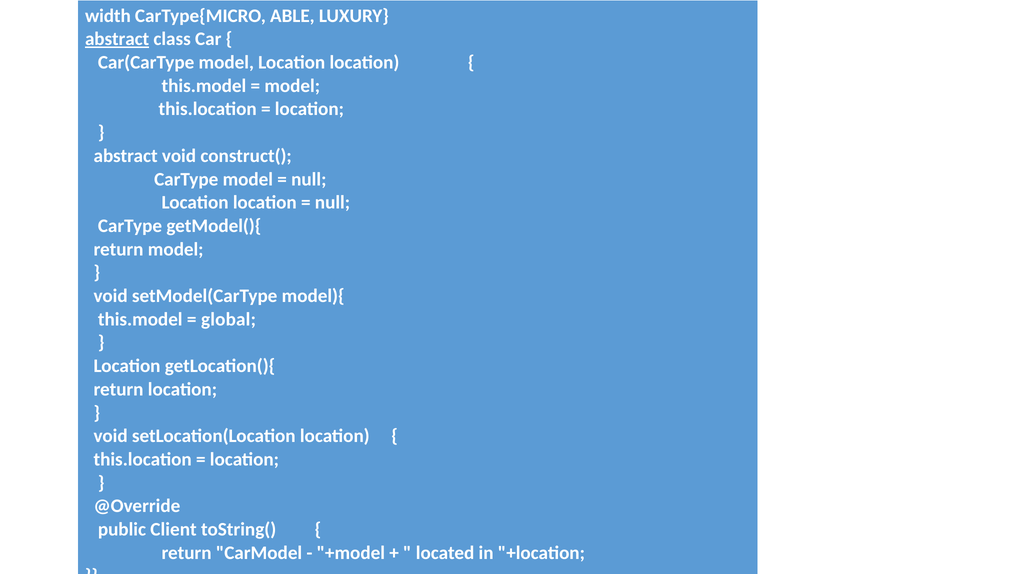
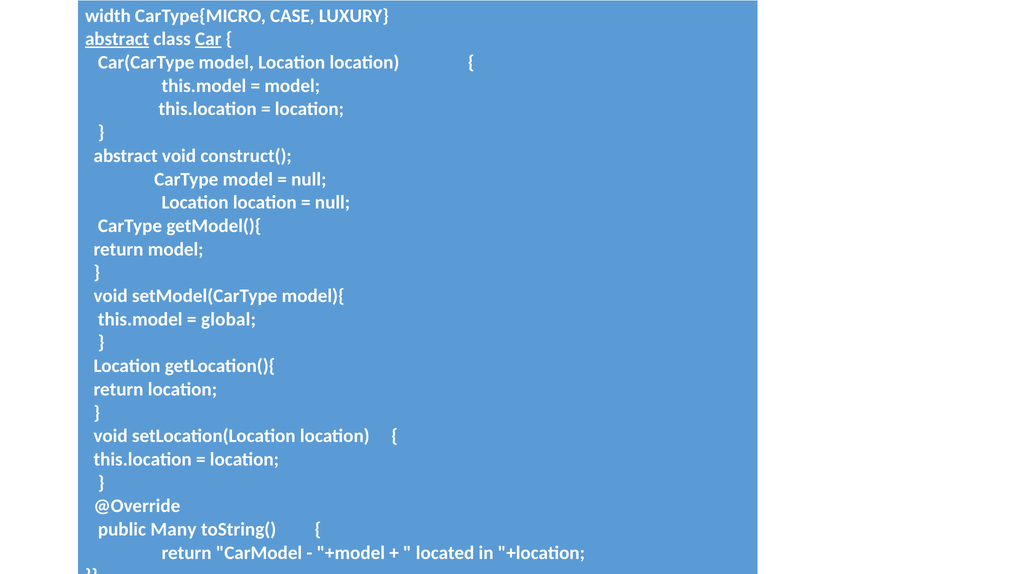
ABLE: ABLE -> CASE (292, 16)
Car underline: none -> present (208, 39)
Client: Client -> Many (173, 530)
